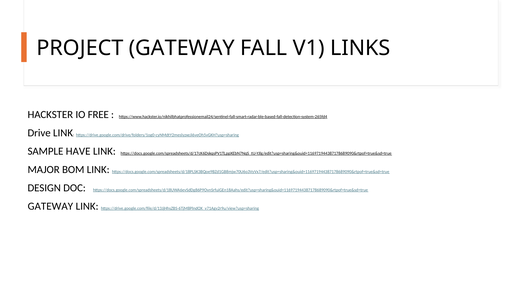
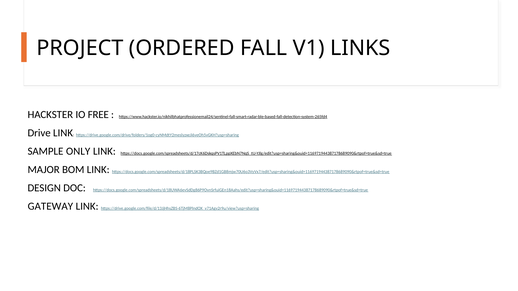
PROJECT GATEWAY: GATEWAY -> ORDERED (182, 48)
HAVE: HAVE -> ONLY (78, 151)
